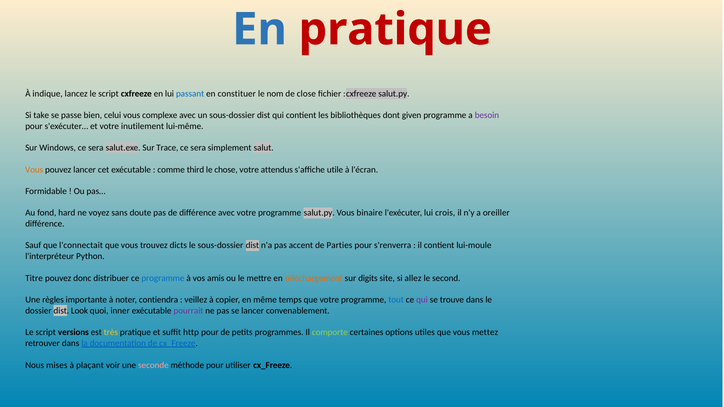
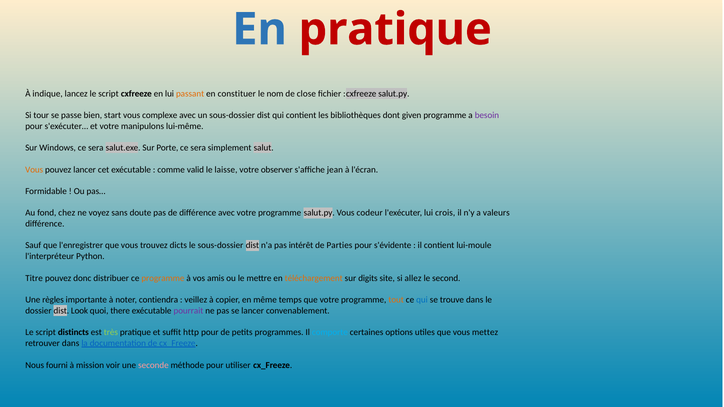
passant colour: blue -> orange (190, 94)
take: take -> tour (41, 115)
celui: celui -> start (113, 115)
inutilement: inutilement -> manipulons (143, 126)
Trace: Trace -> Porte (167, 148)
third: third -> valid (195, 170)
chose: chose -> laisse (226, 170)
attendus: attendus -> observer (277, 170)
utile: utile -> jean (335, 170)
hard: hard -> chez (67, 213)
binaire: binaire -> codeur (370, 213)
oreiller: oreiller -> valeurs (496, 213)
l'connectait: l'connectait -> l'enregistrer (81, 246)
accent: accent -> intérêt (301, 246)
s'renverra: s'renverra -> s'évidente (393, 246)
programme colour: blue -> orange (163, 278)
tout colour: blue -> orange (396, 300)
qui colour: purple -> blue (422, 300)
inner: inner -> there (120, 311)
versions: versions -> distincts (73, 333)
très colour: yellow -> light green (111, 333)
comporte colour: light green -> light blue (330, 333)
mises: mises -> fourni (57, 365)
plaçant: plaçant -> mission (90, 365)
